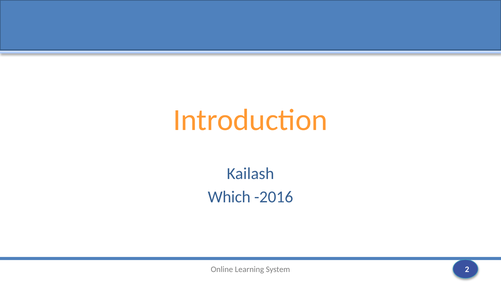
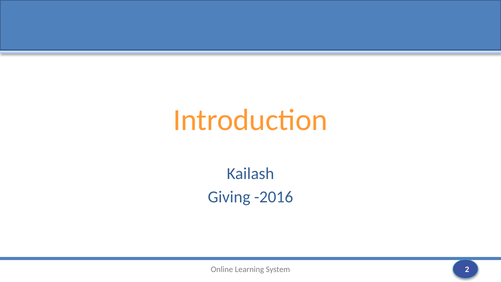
Which: Which -> Giving (229, 197)
